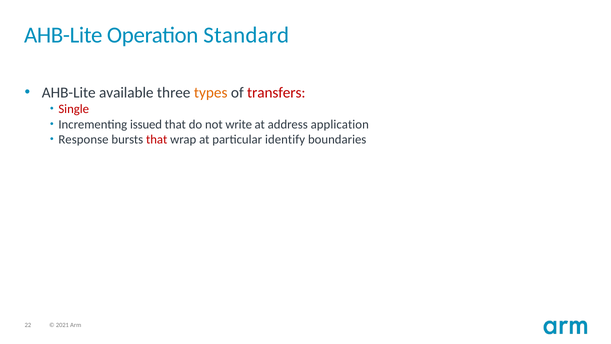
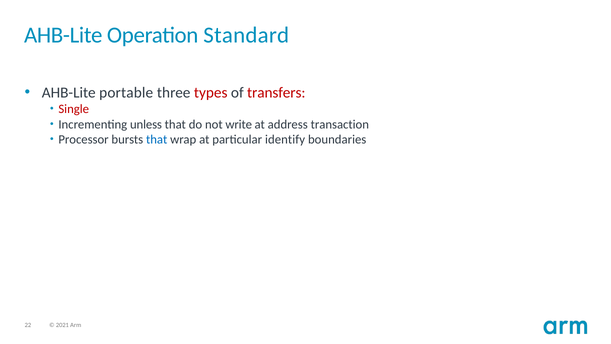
available: available -> portable (126, 92)
types colour: orange -> red (211, 92)
issued: issued -> unless (146, 124)
application: application -> transaction (340, 124)
Response: Response -> Processor (84, 140)
that colour: red -> blue (157, 140)
